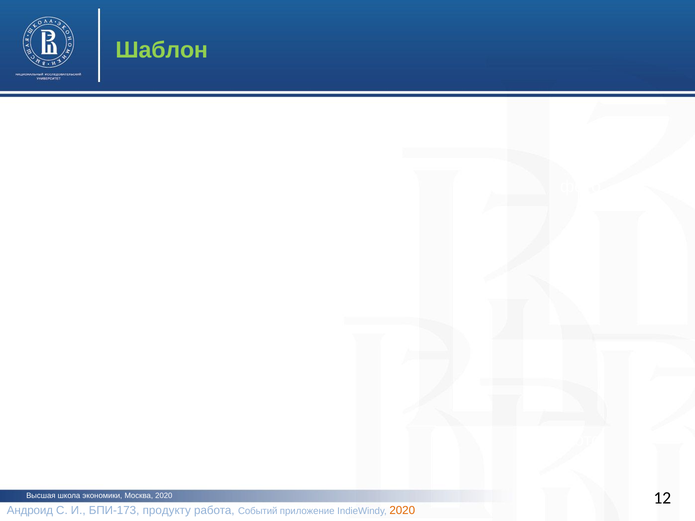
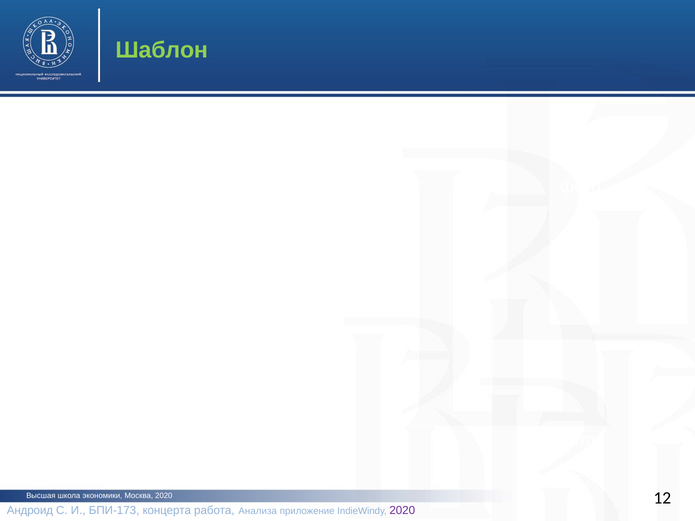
продукту: продукту -> концерта (167, 511)
Событий: Событий -> Анализа (258, 511)
2020 colour: orange -> purple (402, 511)
